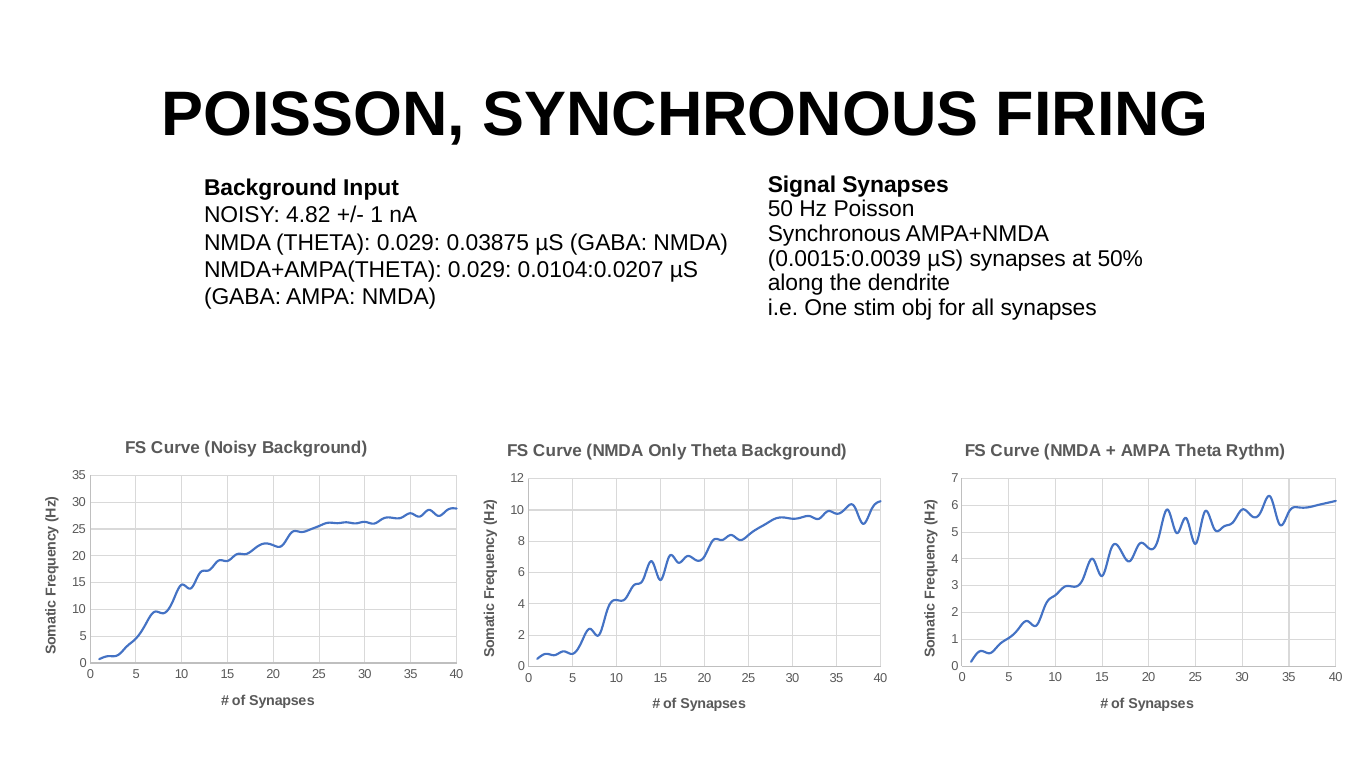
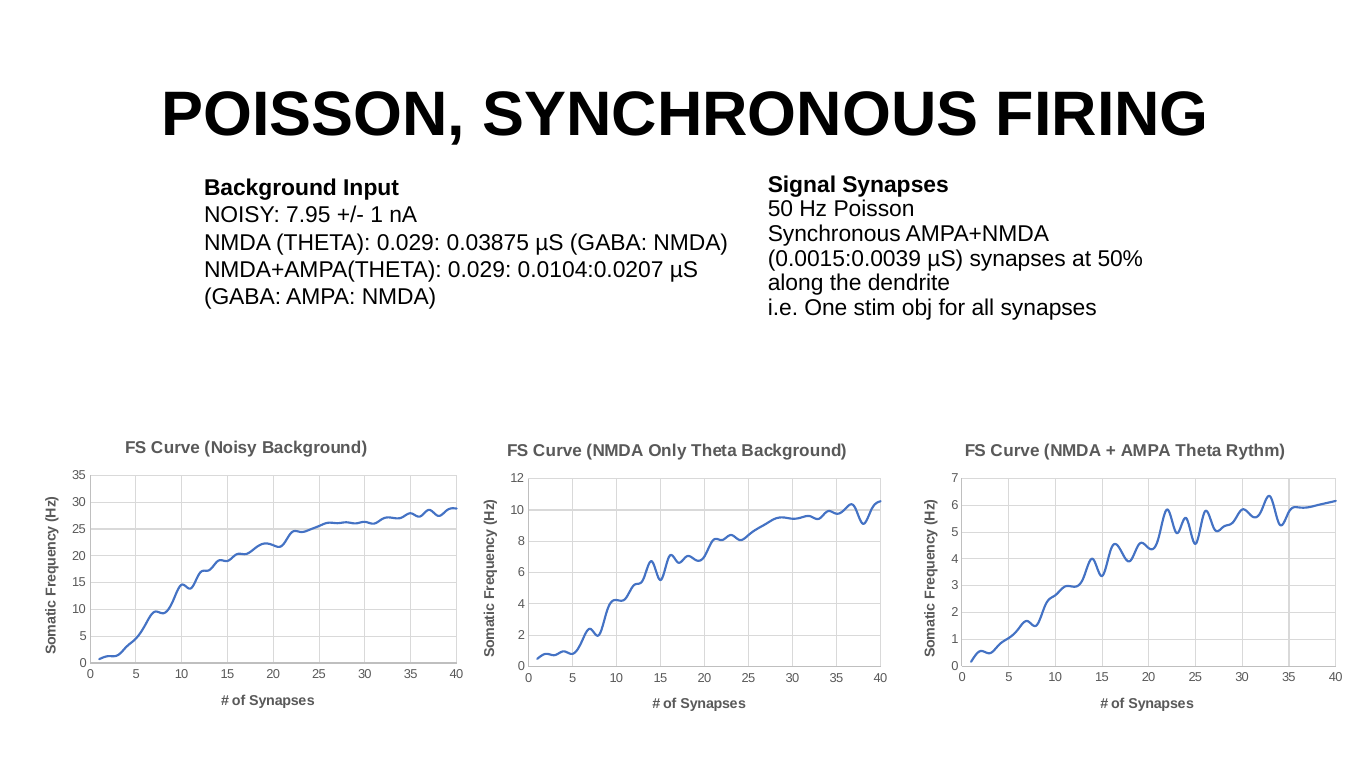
4.82: 4.82 -> 7.95 (308, 215)
